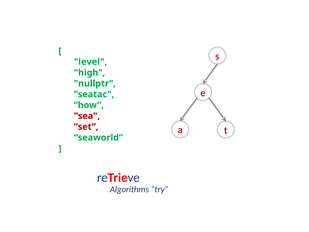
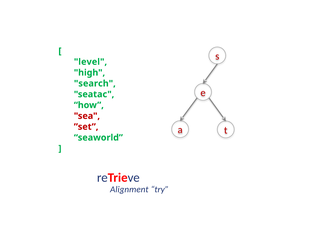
nullptr: nullptr -> search (95, 83)
Algorithms: Algorithms -> Alignment (129, 189)
